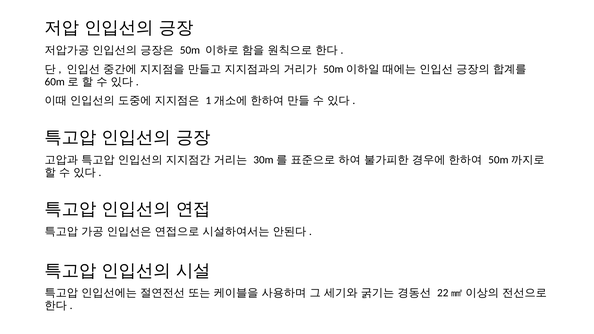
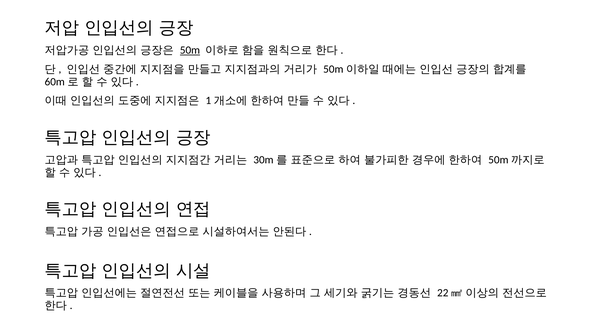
50m underline: none -> present (190, 50)
